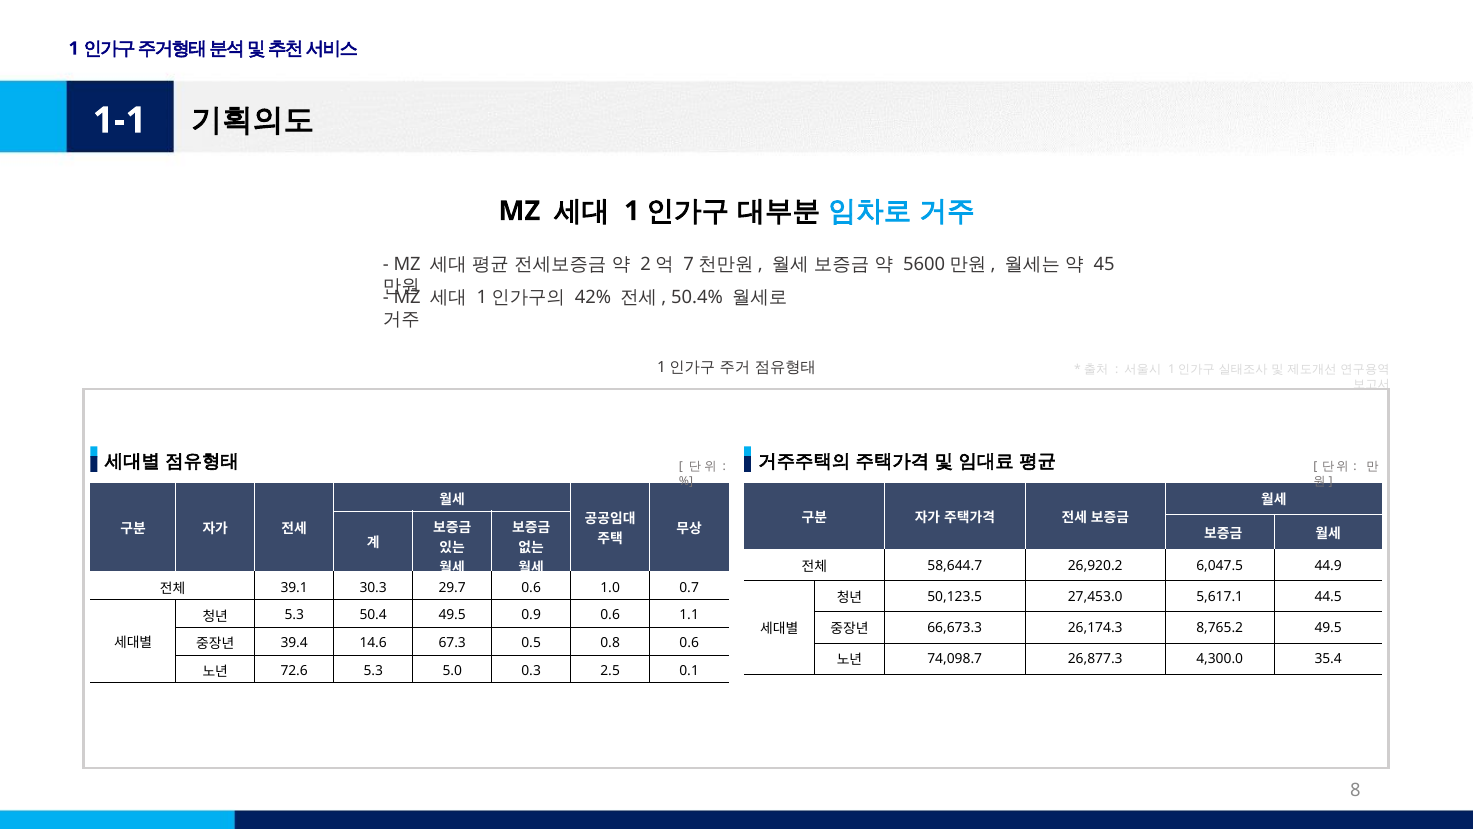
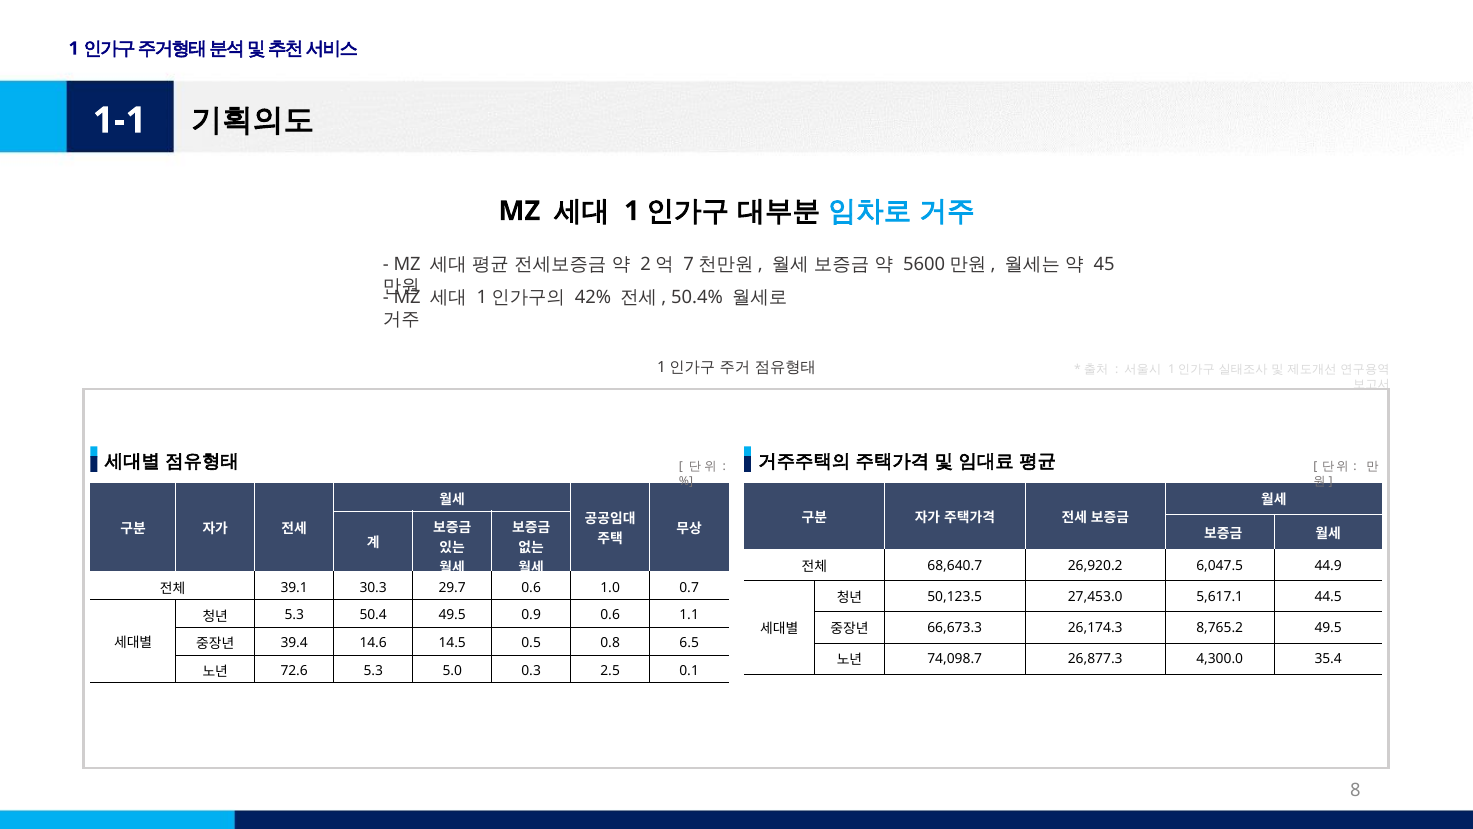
58,644.7: 58,644.7 -> 68,640.7 (955, 566)
67.3: 67.3 -> 14.5 (452, 643)
0.8 0.6: 0.6 -> 6.5 (689, 643)
